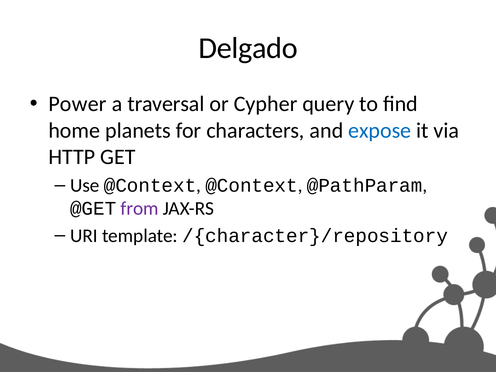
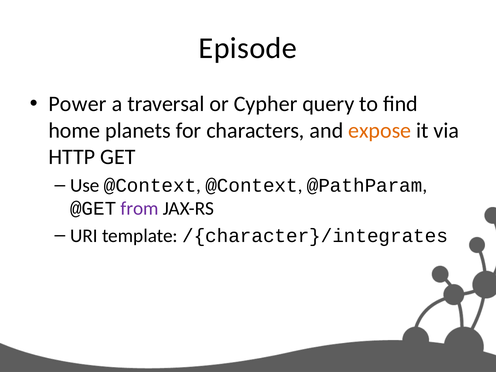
Delgado: Delgado -> Episode (248, 48)
expose colour: blue -> orange (380, 131)
/{character}/repository: /{character}/repository -> /{character}/integrates (315, 236)
